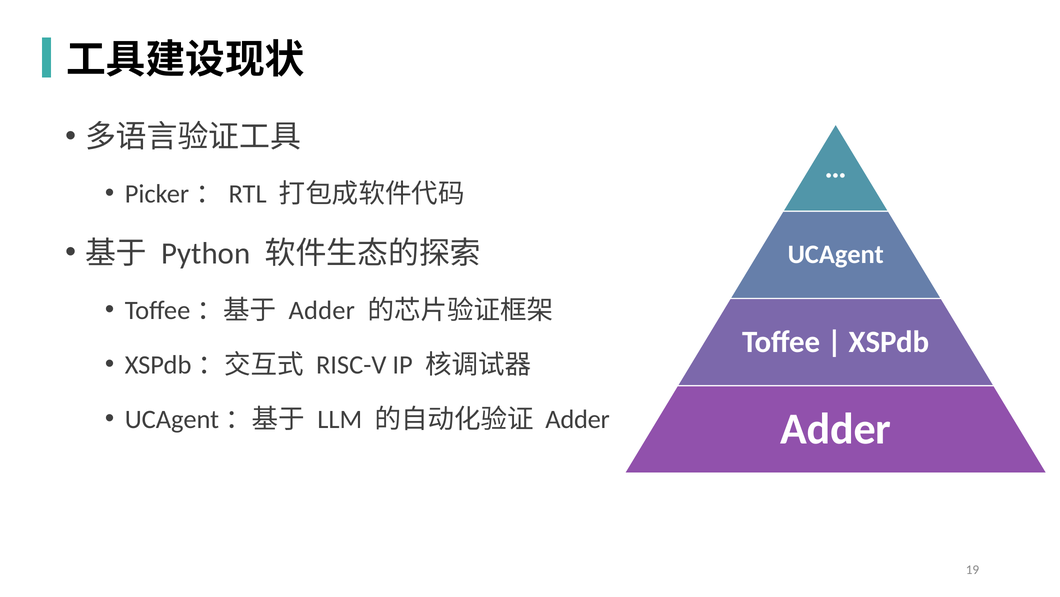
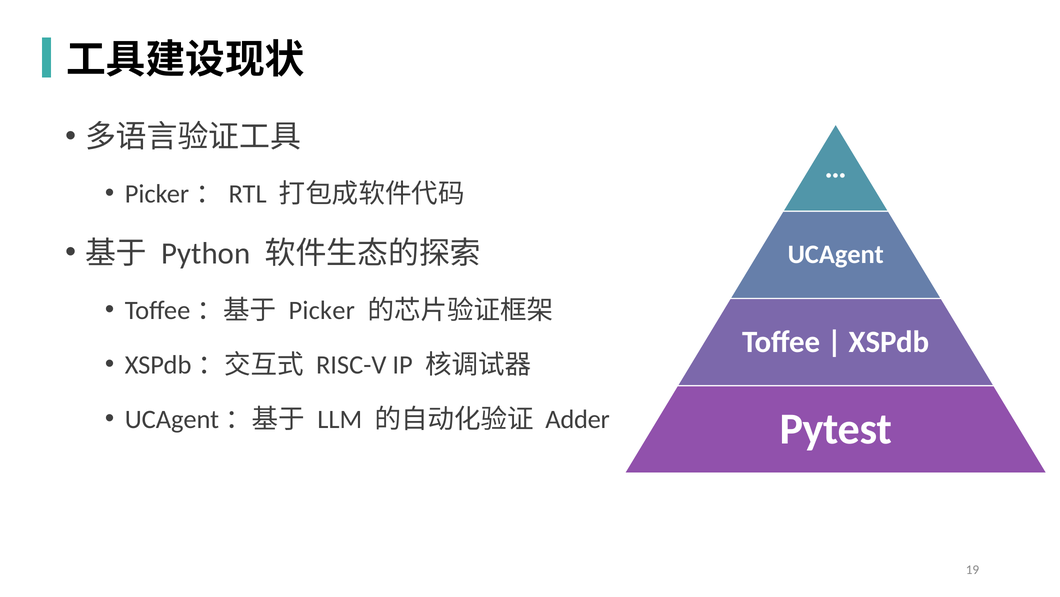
Adder: Adder -> Picker (322, 310)
Adder: Adder -> Pytest (836, 429)
